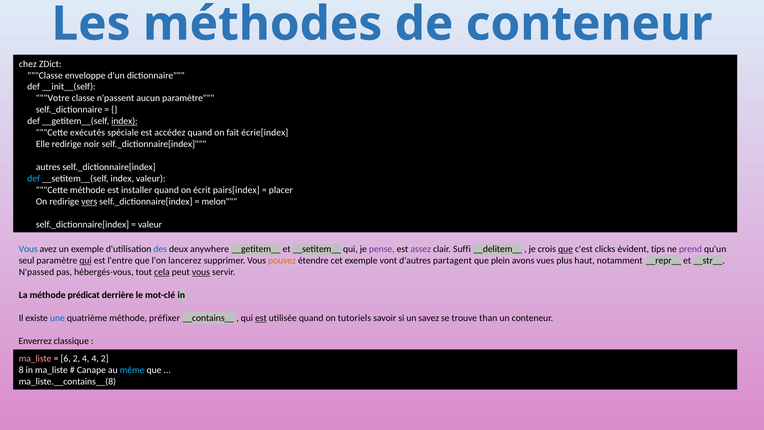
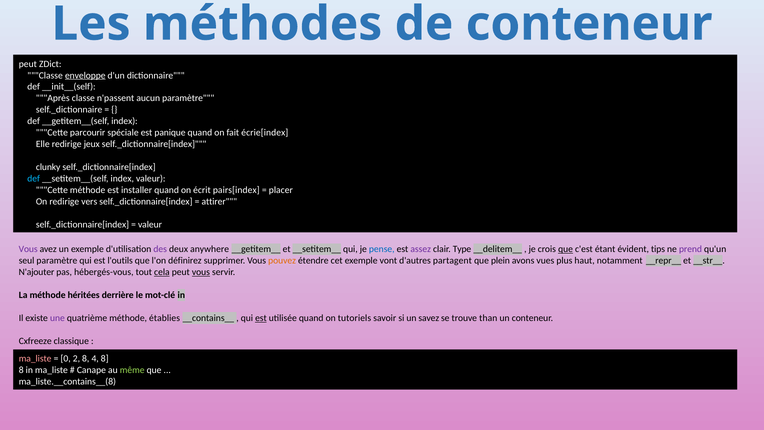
chez: chez -> peut (28, 64)
enveloppe underline: none -> present (85, 75)
Votre: Votre -> Après (53, 98)
index underline: present -> none (125, 121)
exécutés: exécutés -> parcourir (88, 133)
accédez: accédez -> panique (170, 133)
noir: noir -> jeux (92, 144)
autres: autres -> clunky (48, 167)
vers underline: present -> none (89, 201)
melon: melon -> attirer (219, 201)
Vous colour: blue -> purple (28, 249)
des colour: blue -> purple (160, 249)
pense colour: purple -> blue (382, 249)
Suffi: Suffi -> Type (462, 249)
clicks: clicks -> étant (605, 249)
qui underline: present -> none (86, 261)
l'entre: l'entre -> l'outils (120, 261)
lancerez: lancerez -> définirez (185, 261)
N'passed: N'passed -> N'ajouter (37, 272)
prédicat: prédicat -> héritées (84, 295)
une colour: blue -> purple (57, 318)
préfixer: préfixer -> établies (165, 318)
Enverrez: Enverrez -> Cxfreeze (35, 341)
6: 6 -> 0 (66, 358)
2 4: 4 -> 8 (86, 358)
4 2: 2 -> 8 (105, 358)
même colour: light blue -> light green (132, 370)
